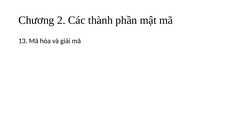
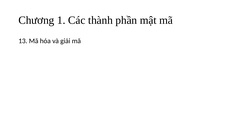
2: 2 -> 1 (61, 20)
